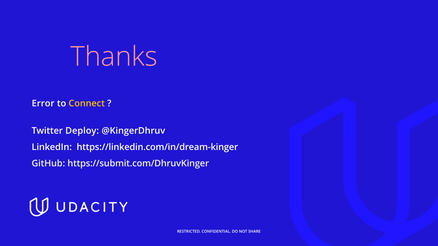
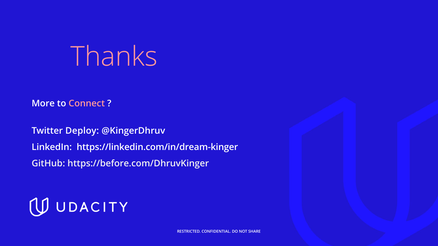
Error: Error -> More (43, 104)
Connect colour: yellow -> pink (87, 104)
https://submit.com/DhruvKinger: https://submit.com/DhruvKinger -> https://before.com/DhruvKinger (138, 164)
